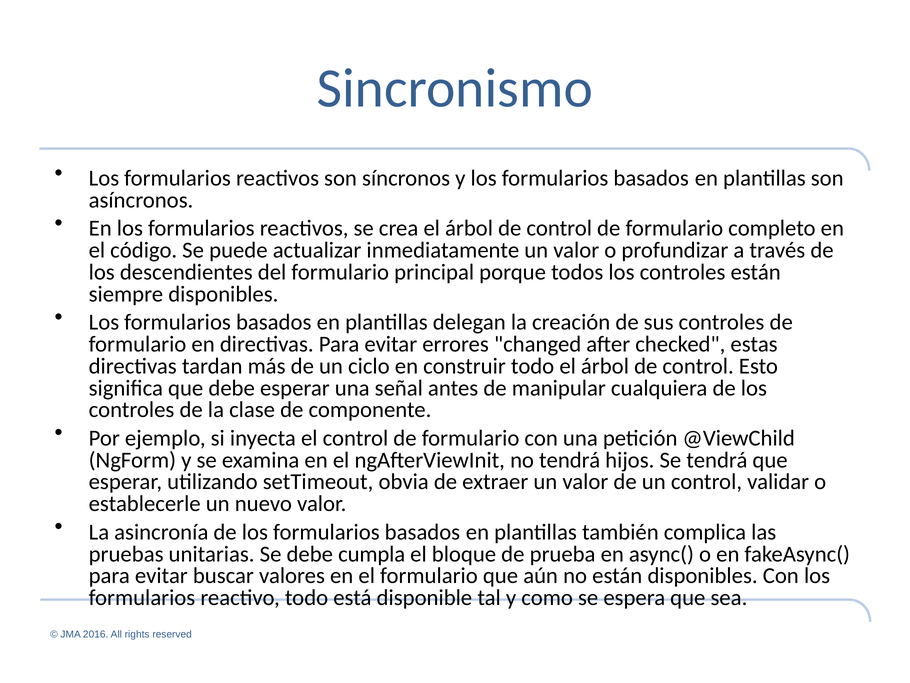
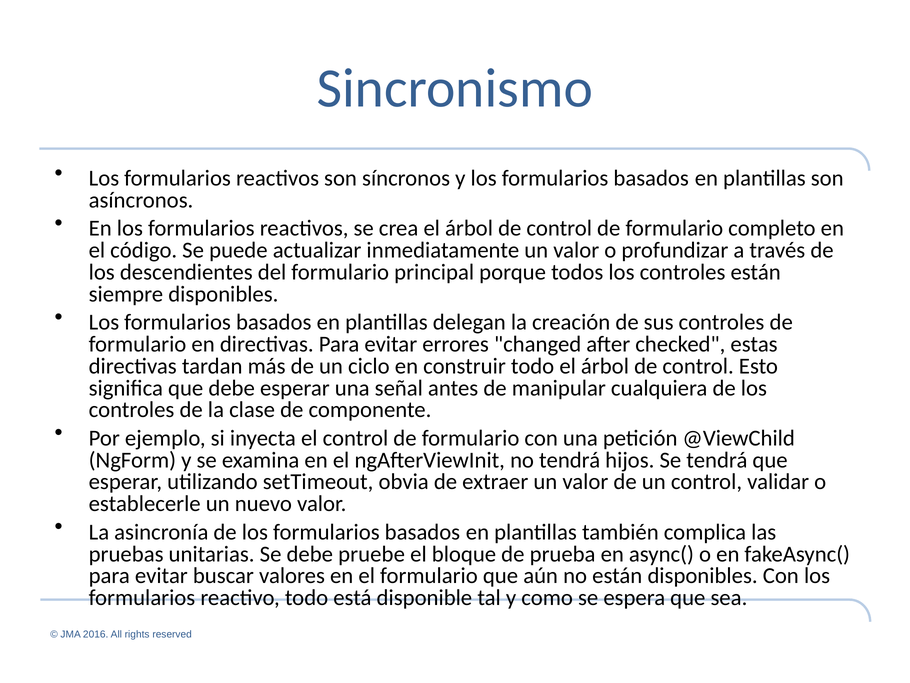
cumpla: cumpla -> pruebe (372, 554)
